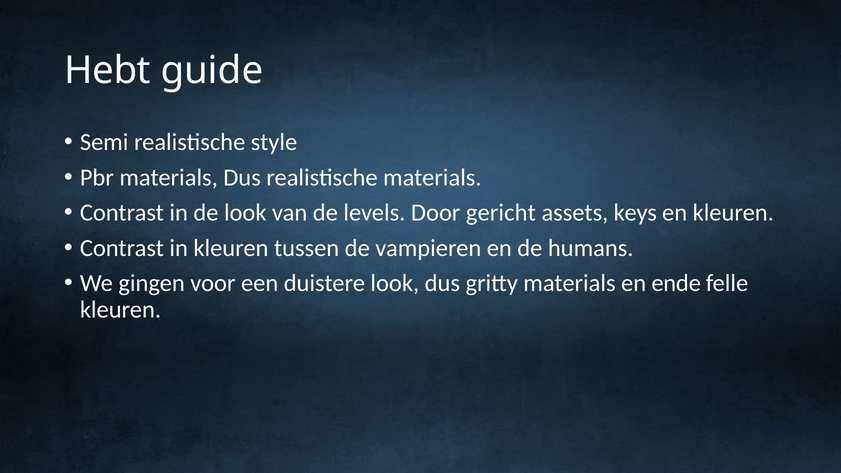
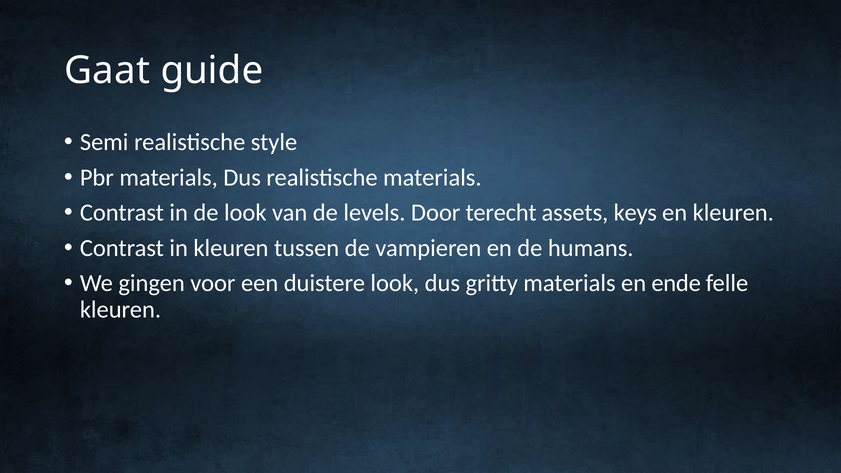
Hebt: Hebt -> Gaat (107, 71)
gericht: gericht -> terecht (501, 213)
